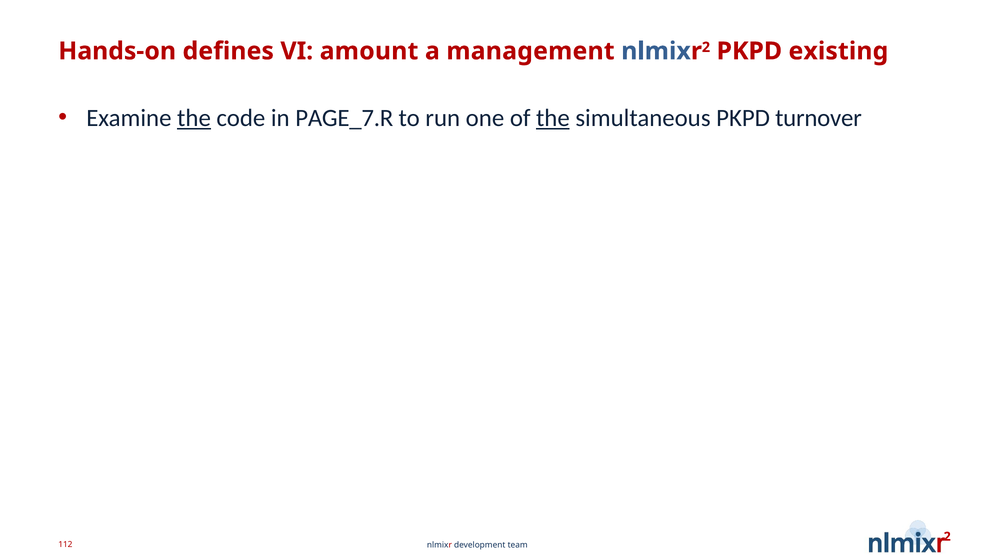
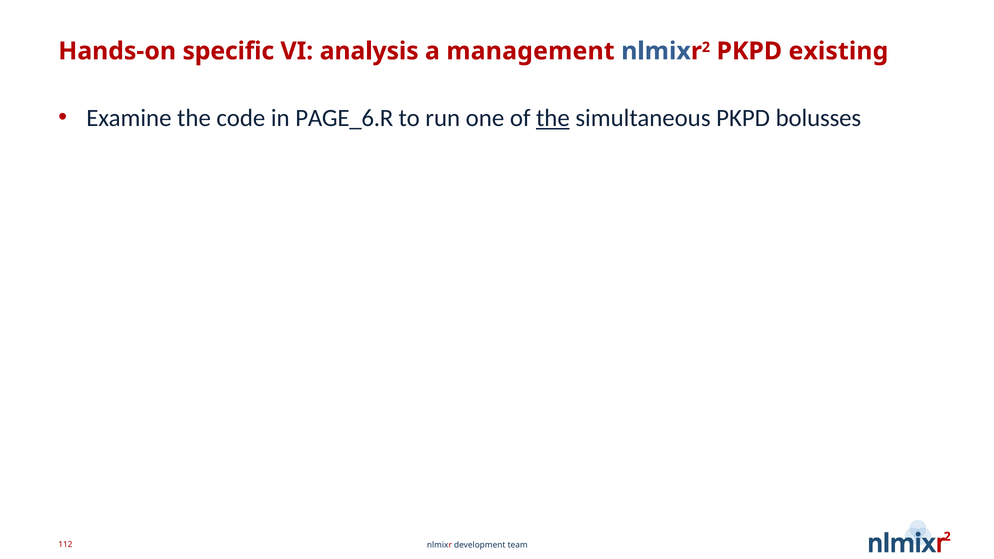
defines: defines -> specific (228, 51)
amount: amount -> analysis (369, 51)
the underline: present -> none (194, 118)
PAGE_7.R: PAGE_7.R -> PAGE_6.R (344, 118)
turnover: turnover -> bolusses (818, 118)
